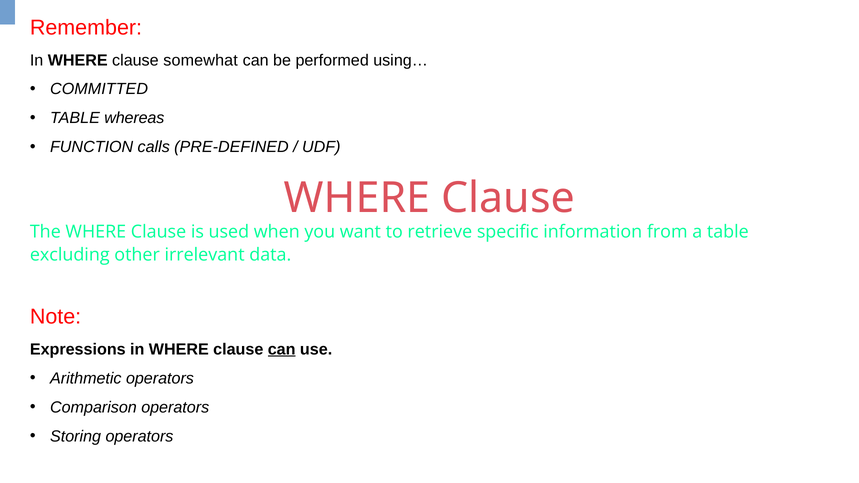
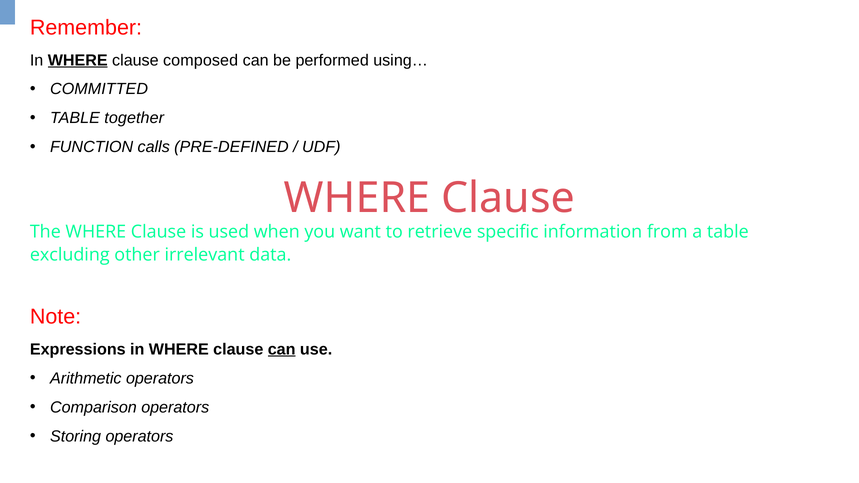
WHERE underline: none -> present (78, 60)
somewhat: somewhat -> composed (201, 60)
whereas: whereas -> together (134, 118)
